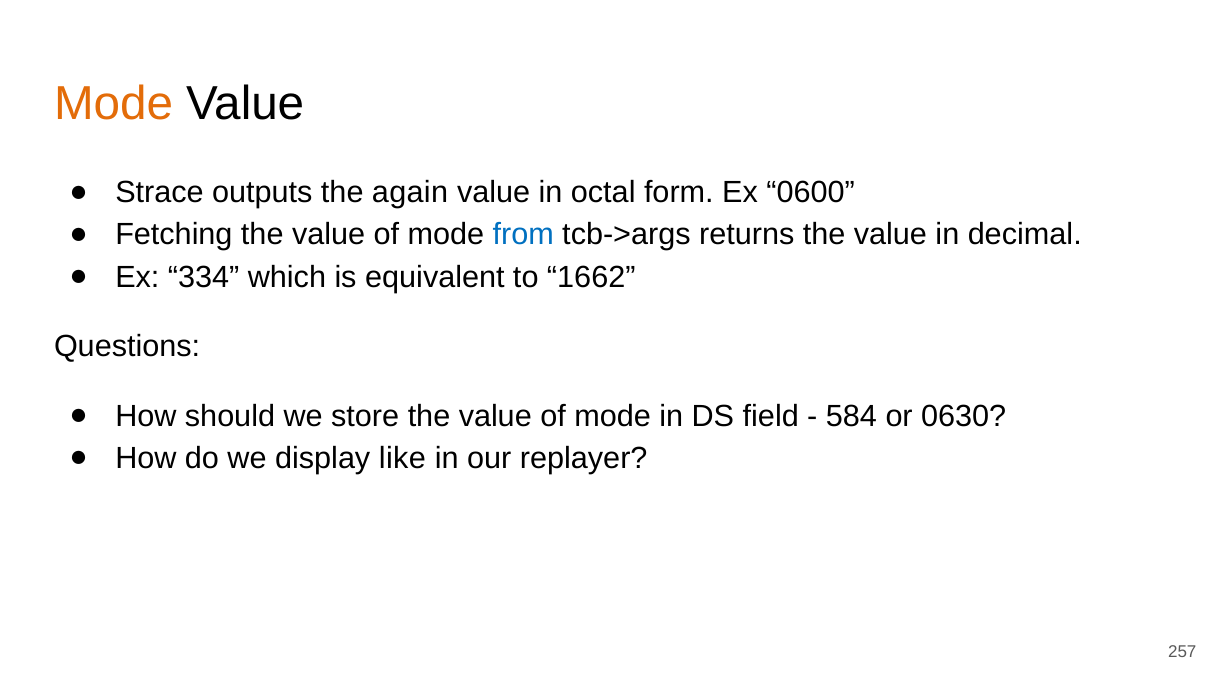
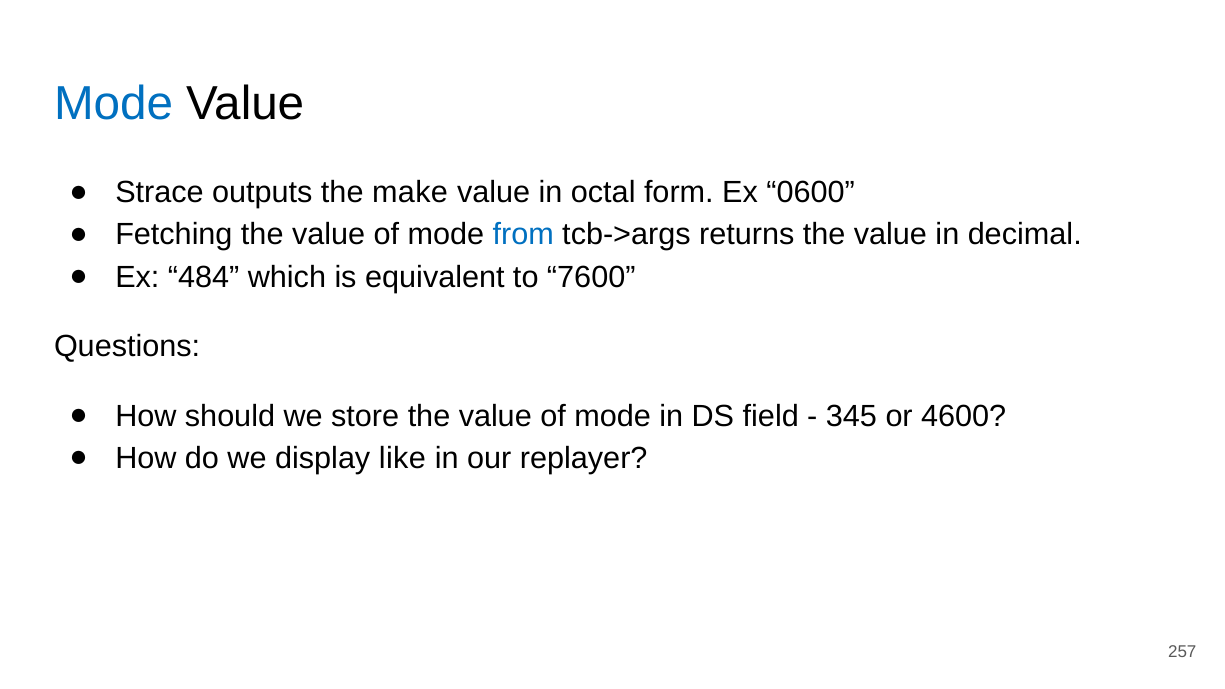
Mode colour: orange -> blue (114, 104)
again: again -> make (410, 193)
334: 334 -> 484 (204, 277)
1662: 1662 -> 7600 (591, 277)
584: 584 -> 345 (851, 416)
0630: 0630 -> 4600 (964, 416)
